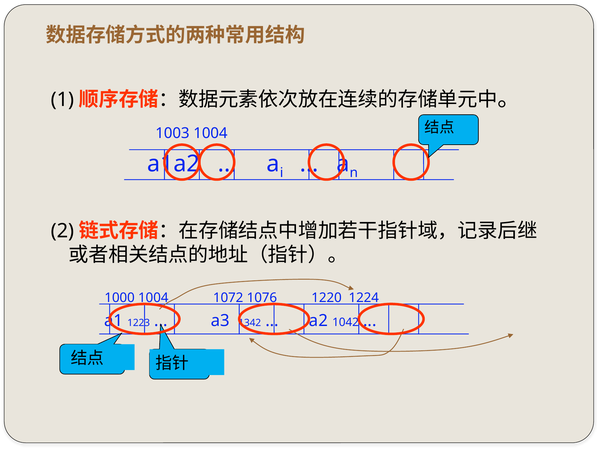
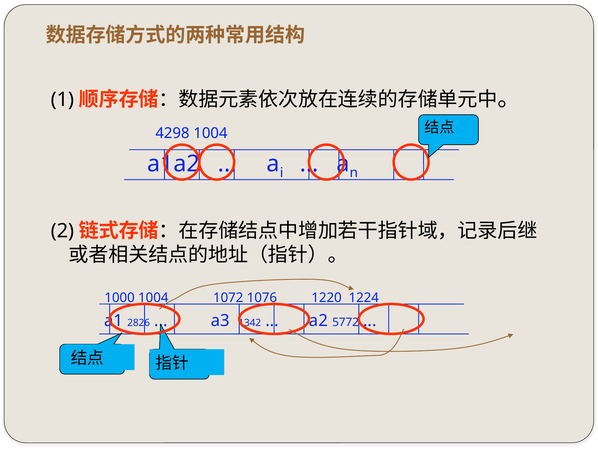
1003: 1003 -> 4298 (172, 133)
1223: 1223 -> 2826 (139, 322)
1042: 1042 -> 5772 (346, 322)
